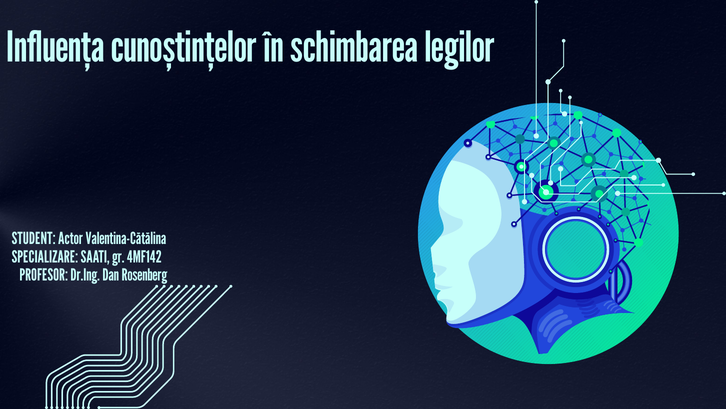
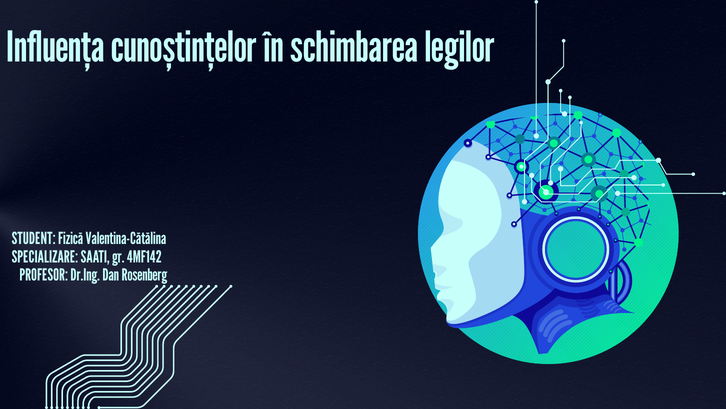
Actor: Actor -> Fizică (71, 239)
